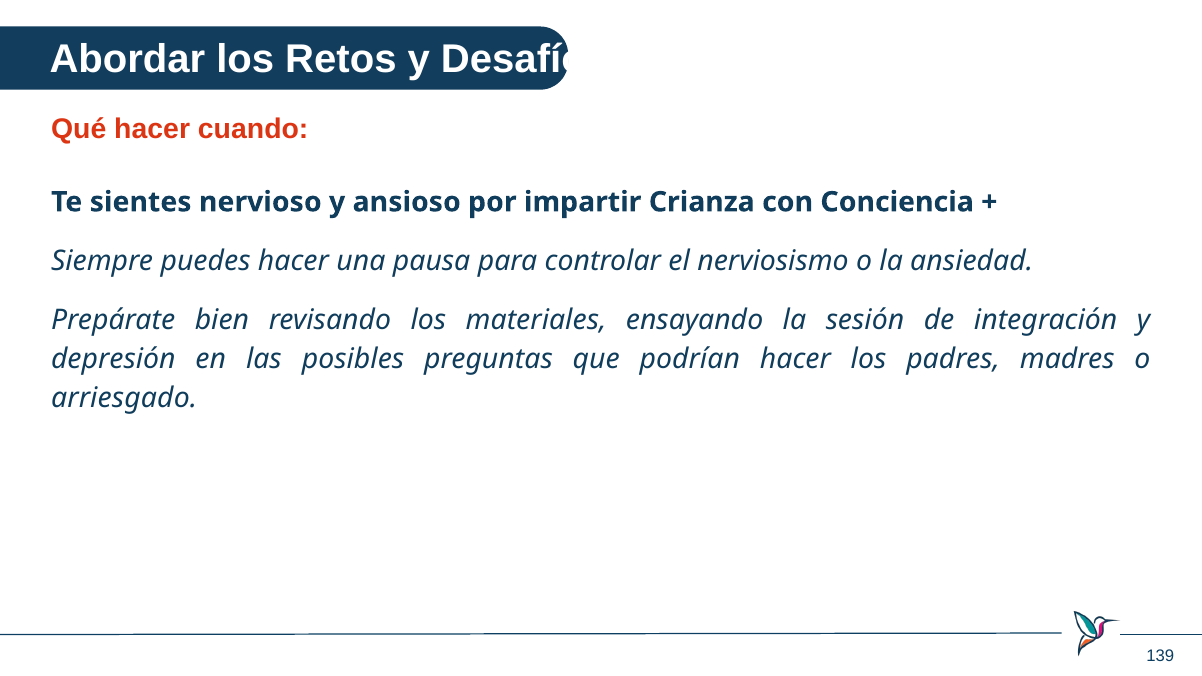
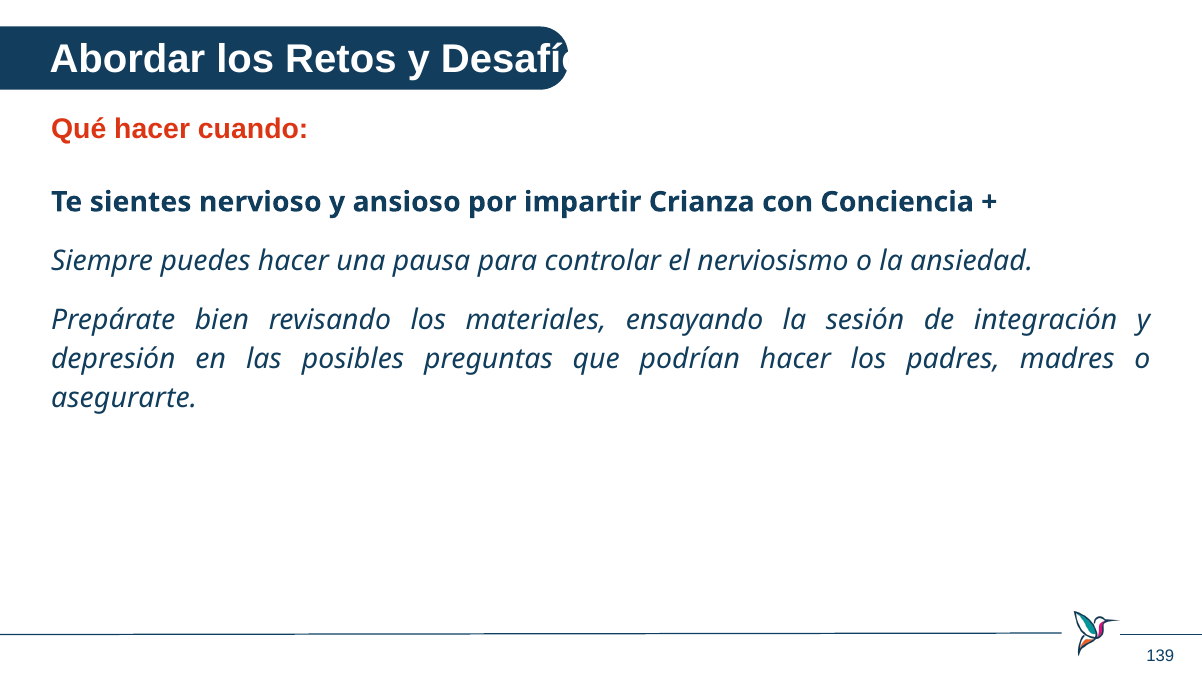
arriesgado: arriesgado -> asegurarte (124, 399)
